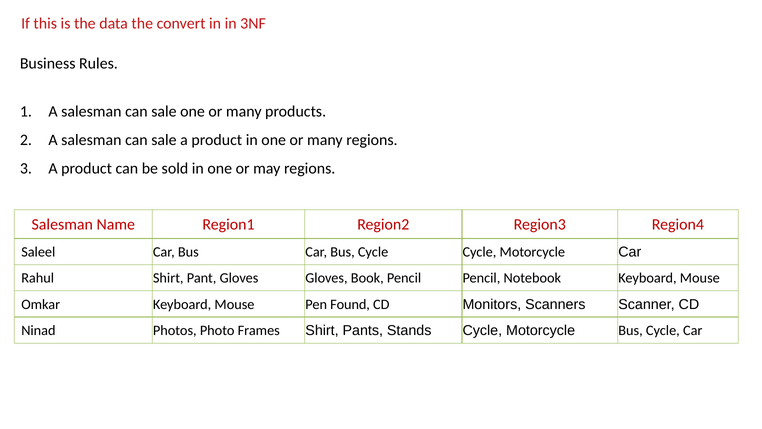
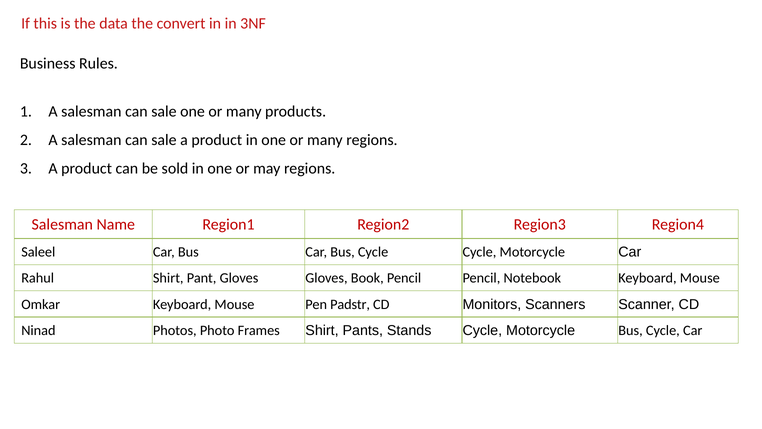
Found: Found -> Padstr (350, 304)
